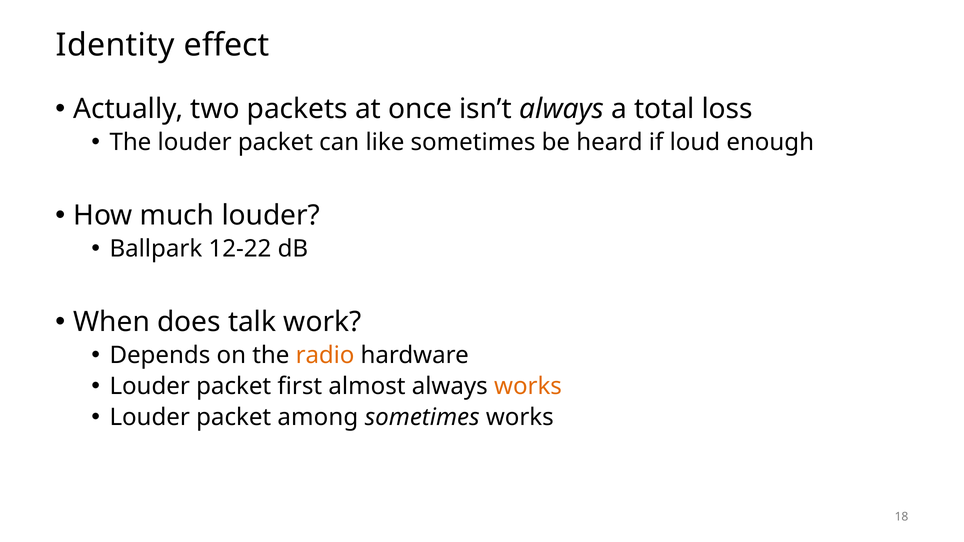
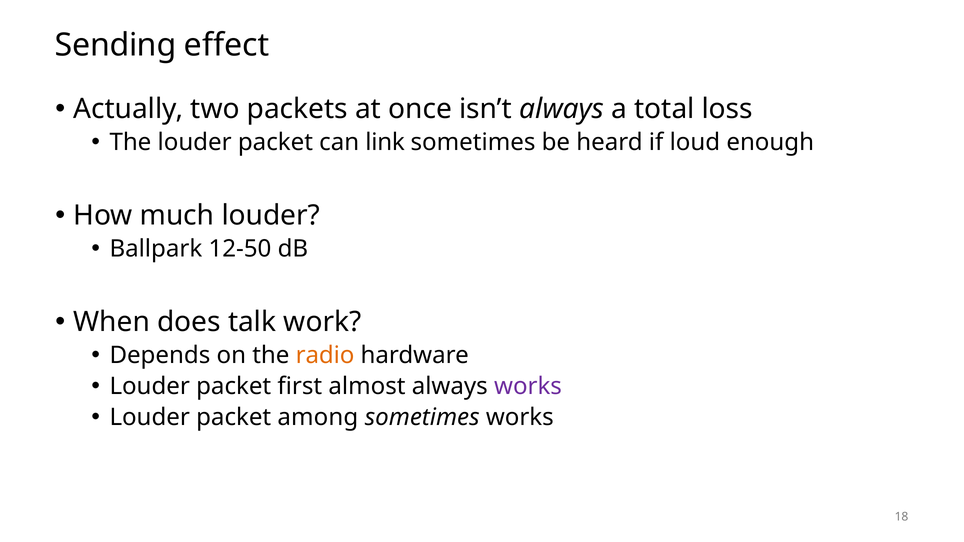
Identity: Identity -> Sending (116, 45)
like: like -> link (385, 142)
12-22: 12-22 -> 12-50 (240, 249)
works colour: orange -> purple (528, 386)
